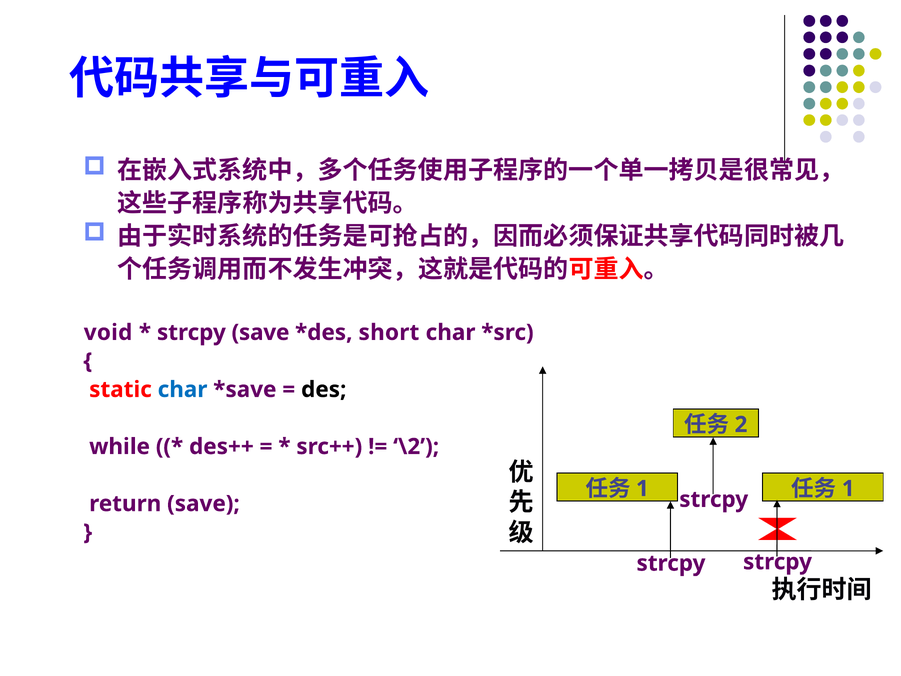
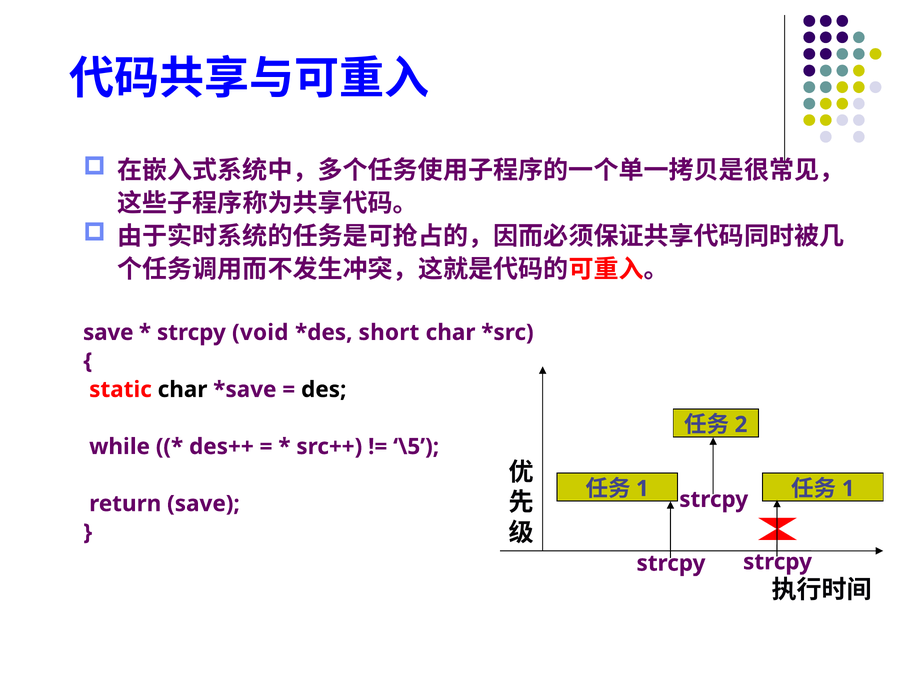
void: void -> save (108, 332)
strcpy save: save -> void (260, 332)
char colour: blue -> black (183, 389)
\2: \2 -> \5 (416, 446)
